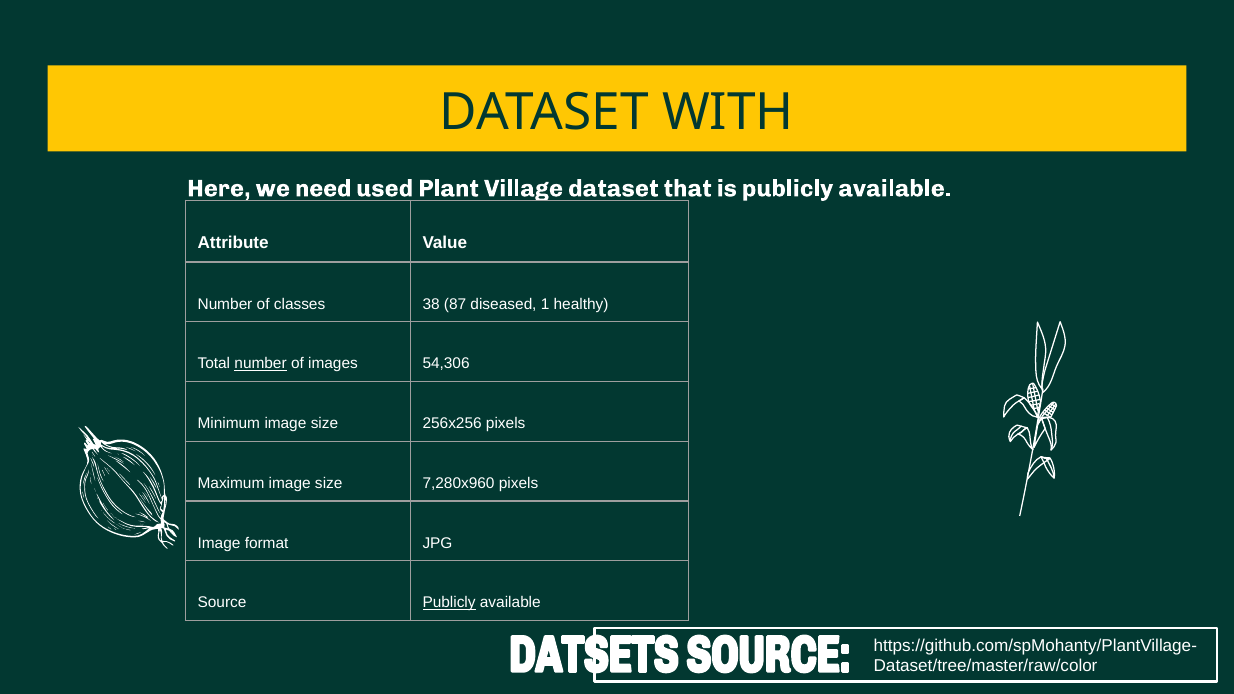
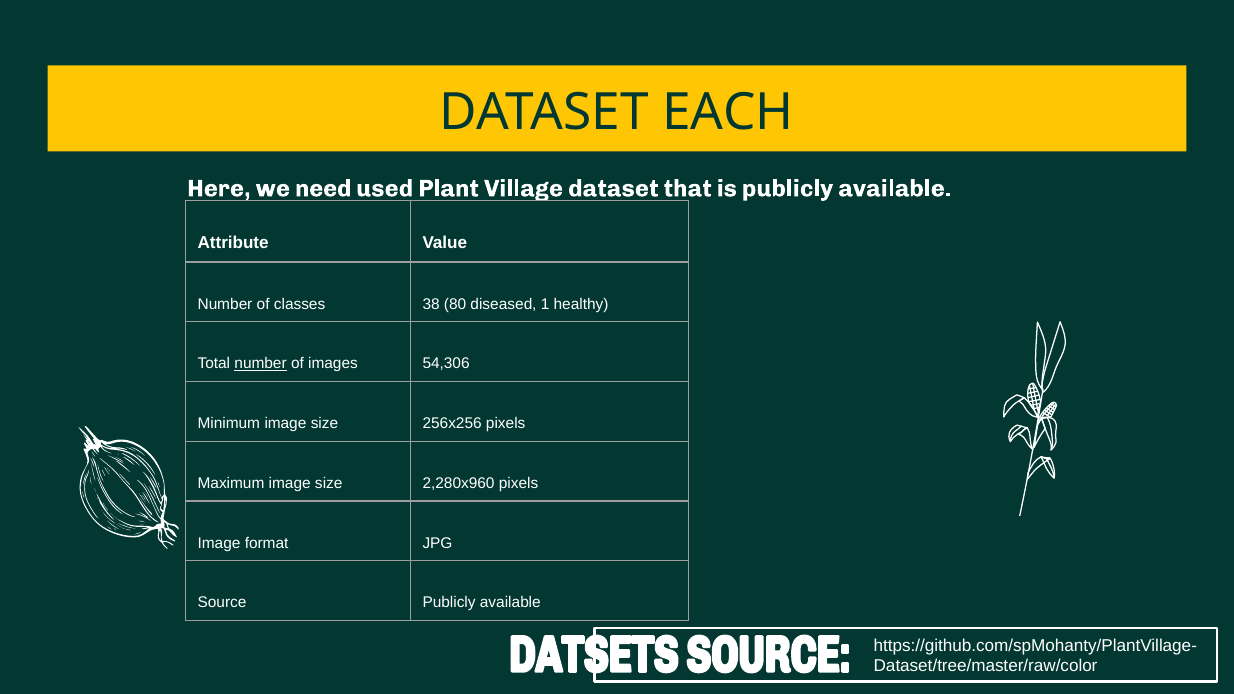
WITH: WITH -> EACH (728, 113)
87: 87 -> 80 (455, 304)
7,280x960: 7,280x960 -> 2,280x960 (459, 483)
Publicly underline: present -> none (449, 603)
